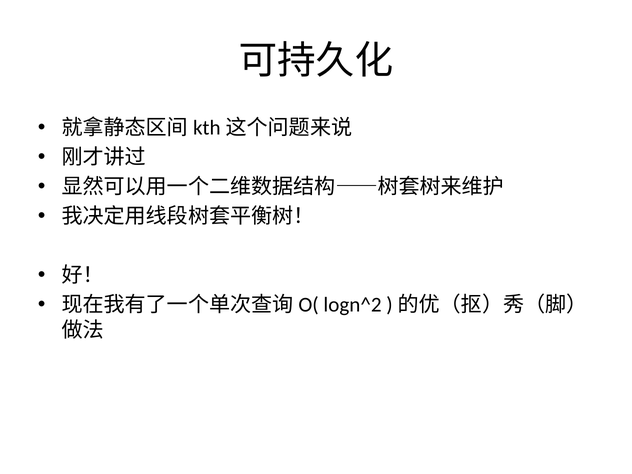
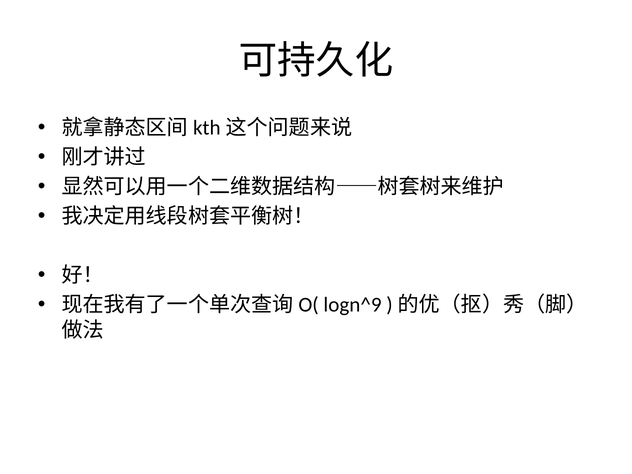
logn^2: logn^2 -> logn^9 (353, 305)
